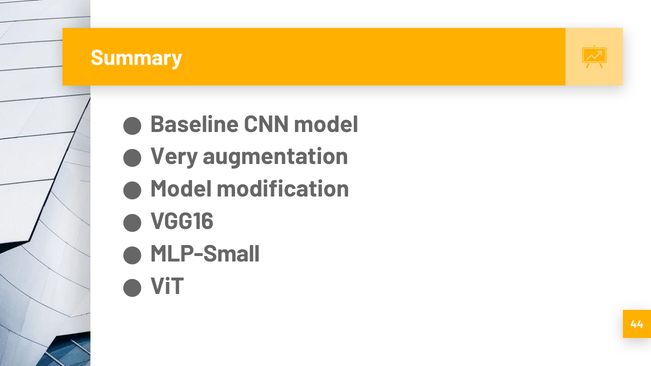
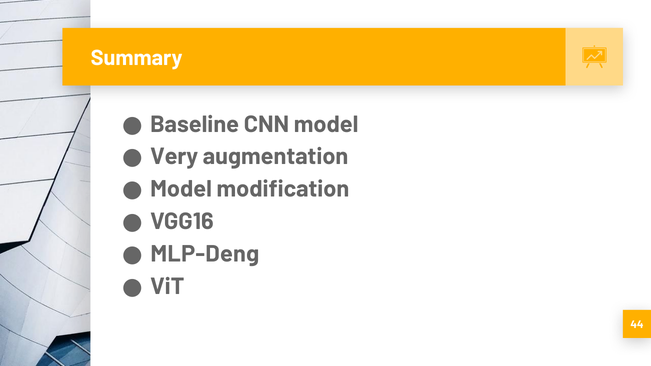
MLP-Small: MLP-Small -> MLP-Deng (205, 254)
